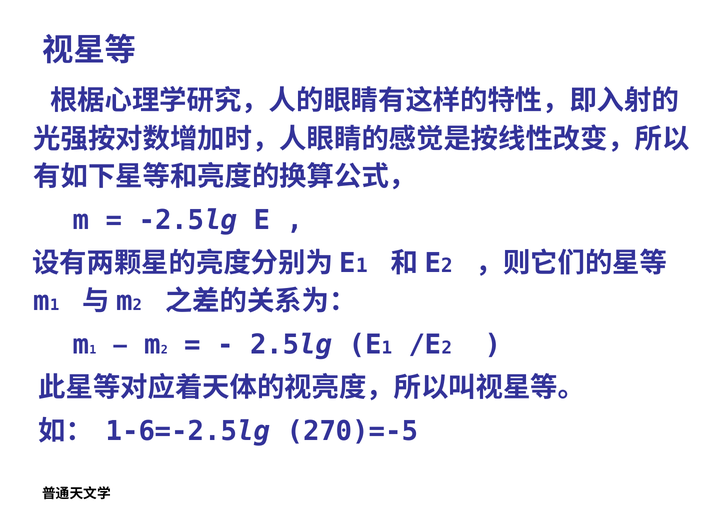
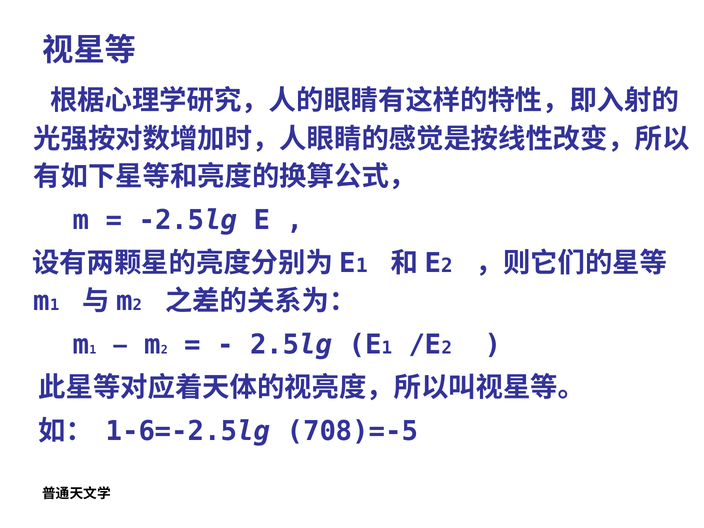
270)=-5: 270)=-5 -> 708)=-5 (352, 431)
